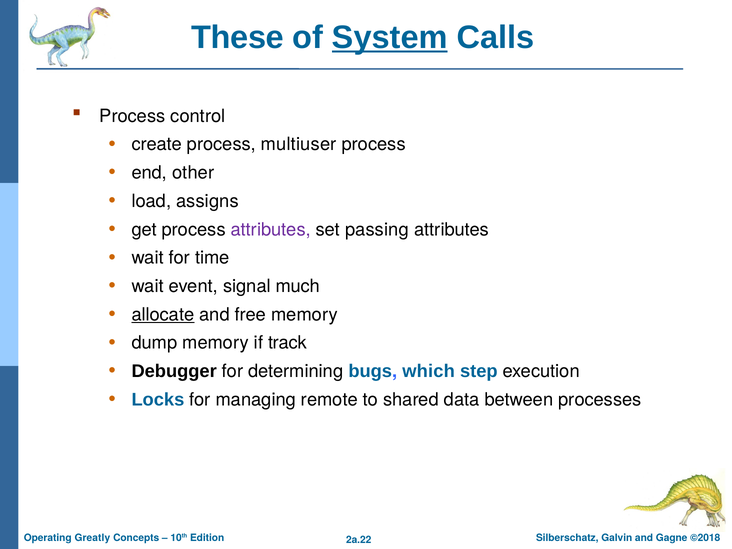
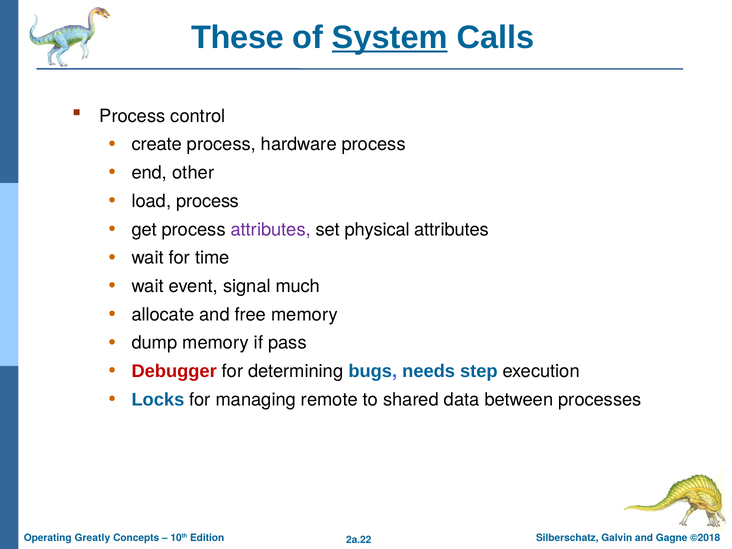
multiuser: multiuser -> hardware (299, 144)
load assigns: assigns -> process (208, 201)
passing: passing -> physical (377, 229)
allocate underline: present -> none (163, 315)
track: track -> pass (287, 343)
Debugger colour: black -> red (174, 371)
which: which -> needs (429, 371)
